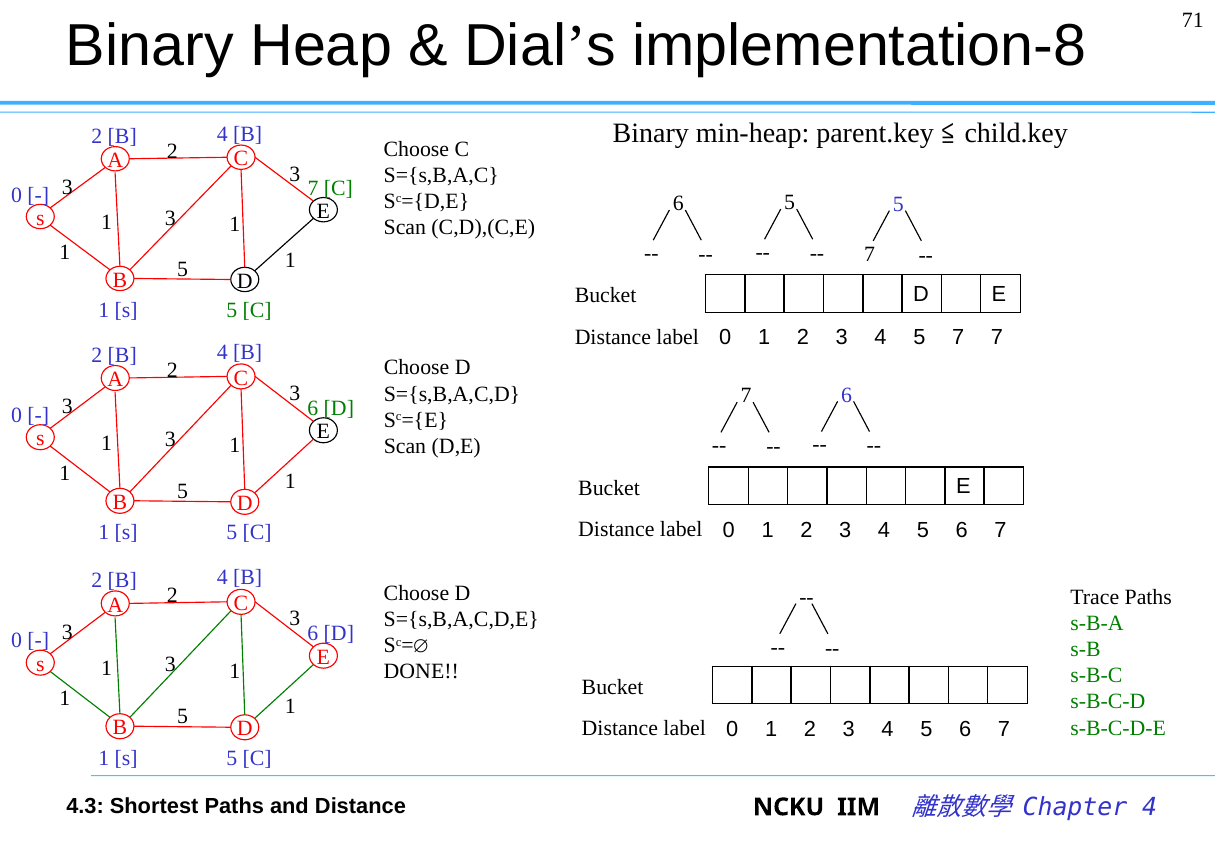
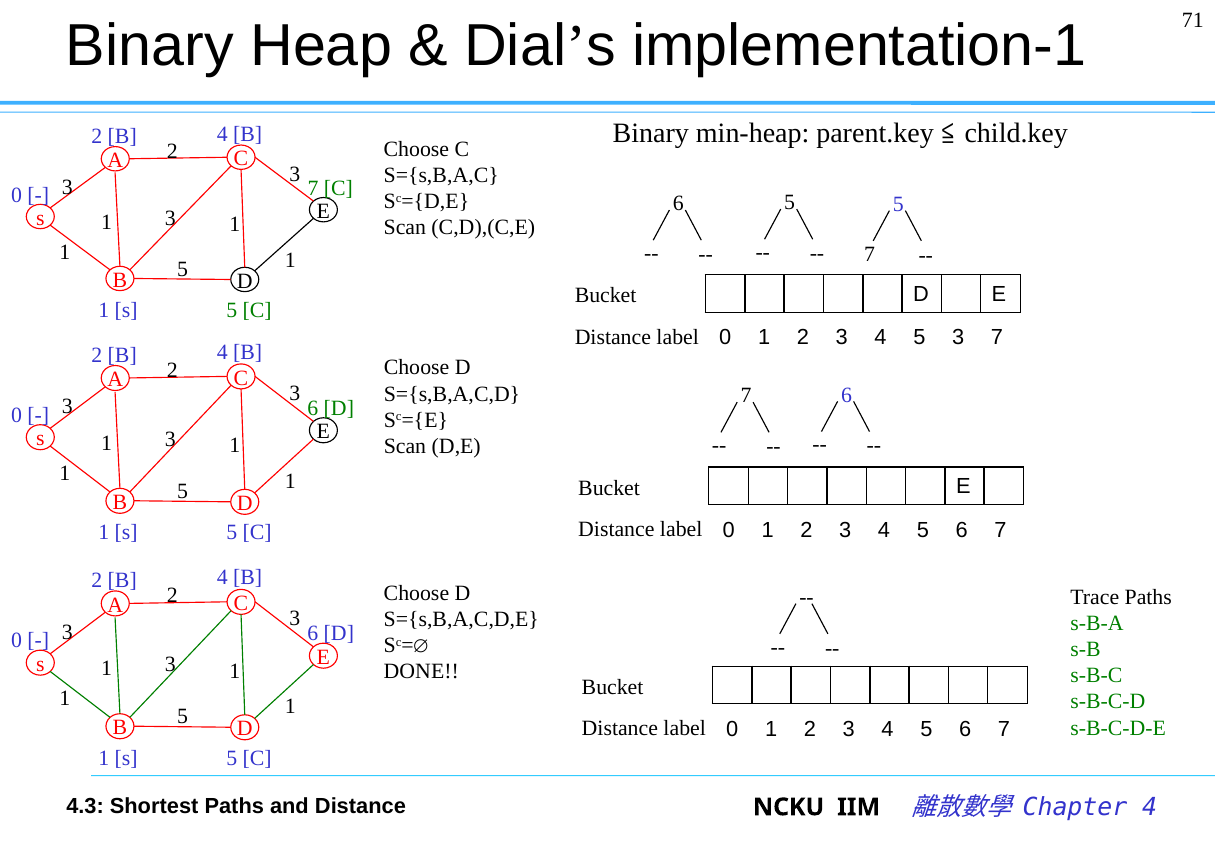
implementation-8: implementation-8 -> implementation-1 (859, 46)
5 7: 7 -> 3 (958, 338)
